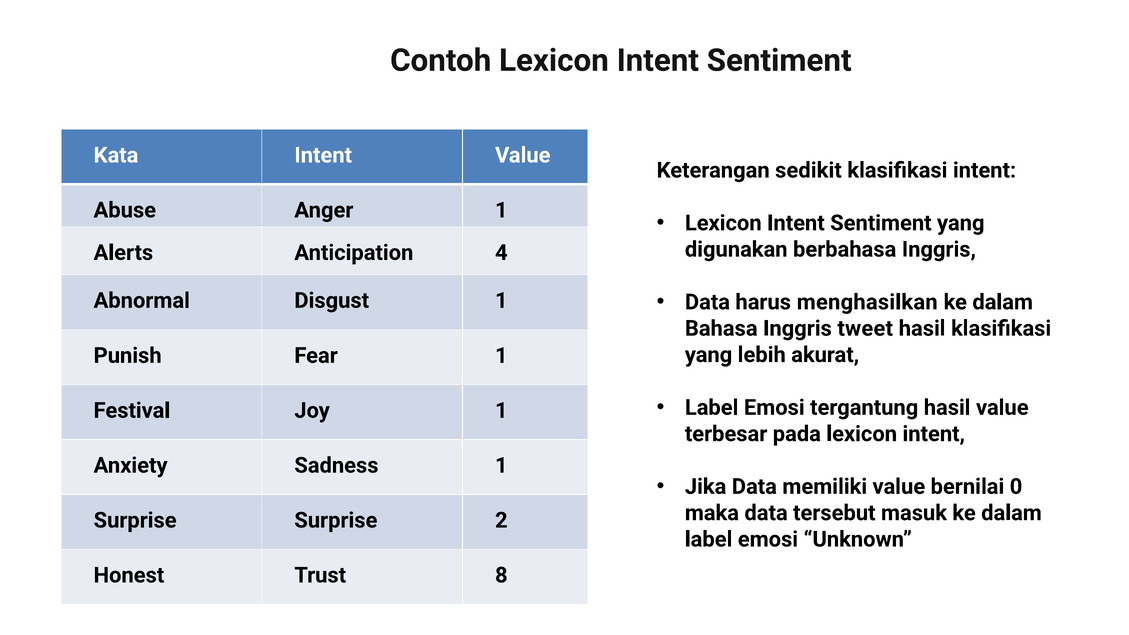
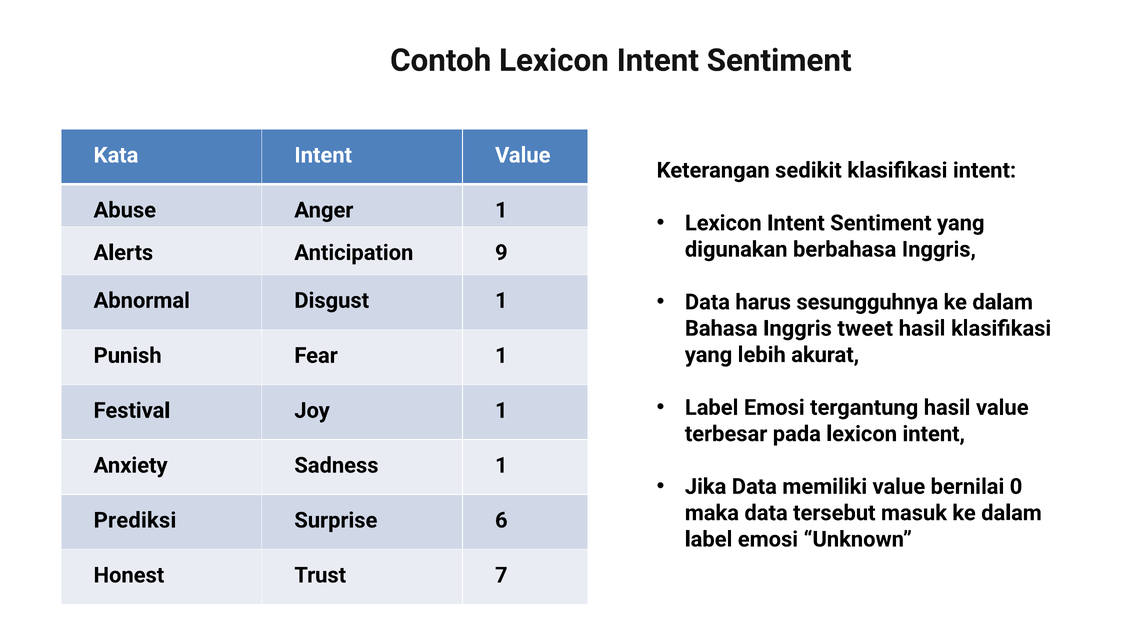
4: 4 -> 9 (501, 253)
menghasilkan: menghasilkan -> sesungguhnya (867, 302)
Surprise: Surprise -> Prediksi (135, 520)
2: 2 -> 6 (501, 520)
8: 8 -> 7 (501, 575)
